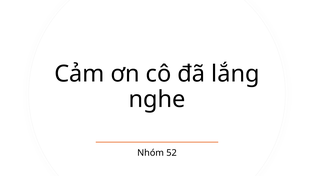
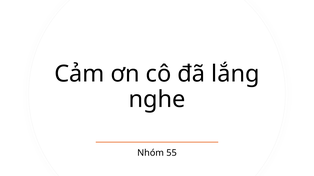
52: 52 -> 55 (172, 153)
